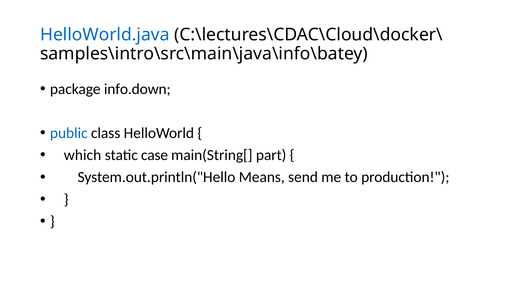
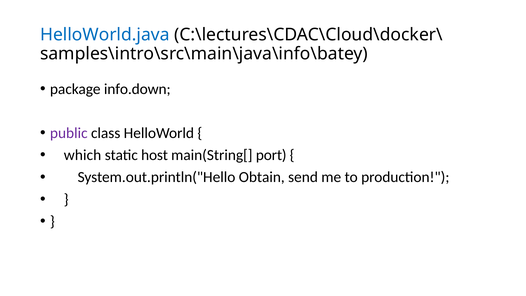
public colour: blue -> purple (69, 133)
case: case -> host (155, 155)
part: part -> port (271, 155)
Means: Means -> Obtain (262, 177)
